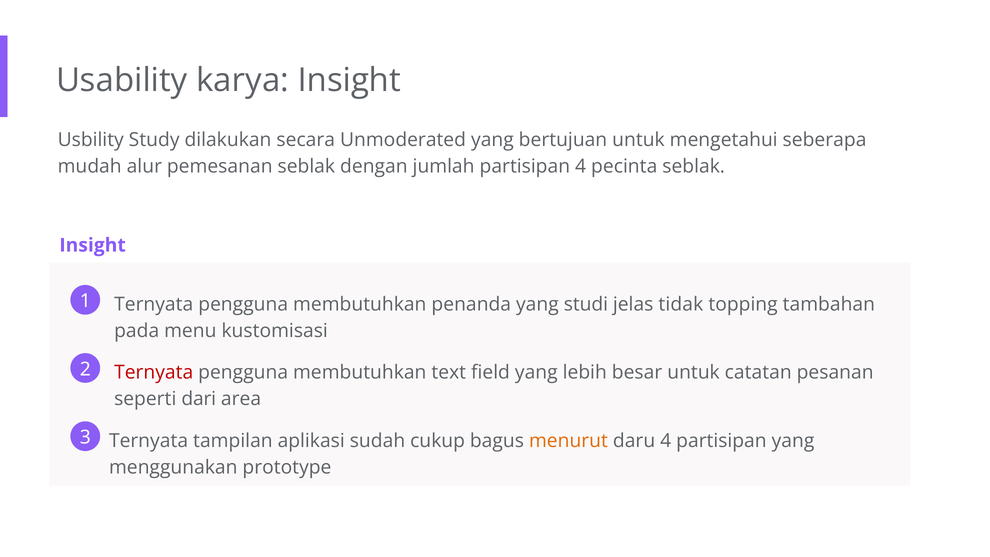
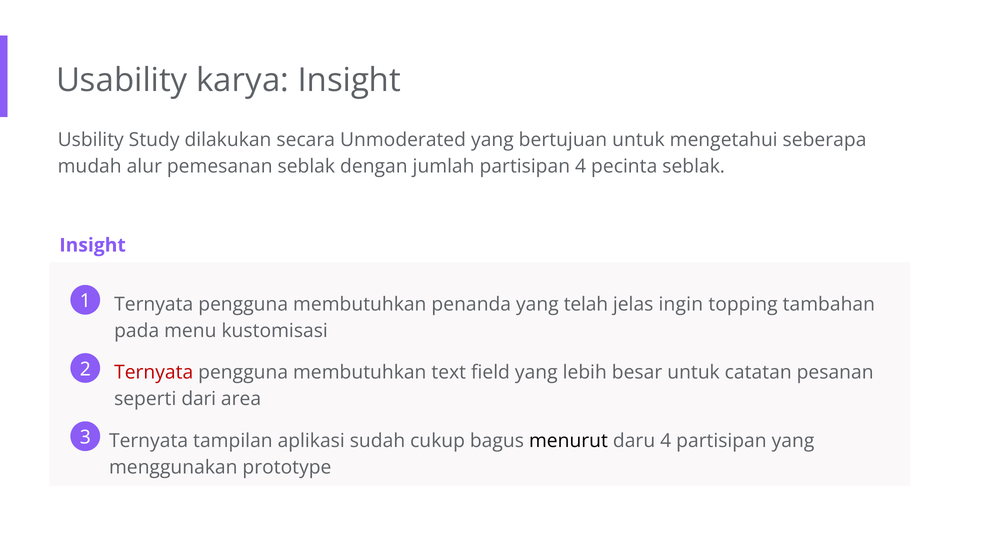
studi: studi -> telah (586, 304)
tidak: tidak -> ingin (681, 304)
menurut colour: orange -> black (568, 441)
